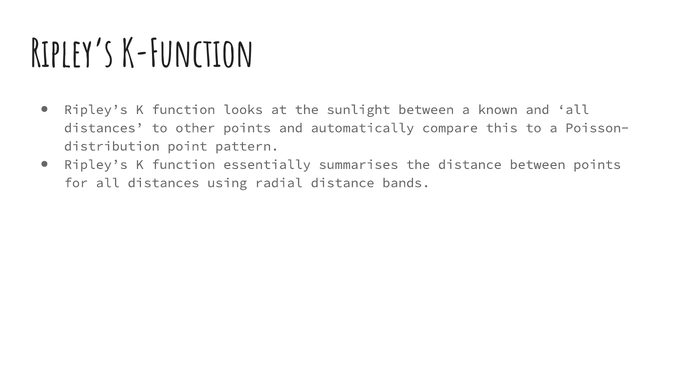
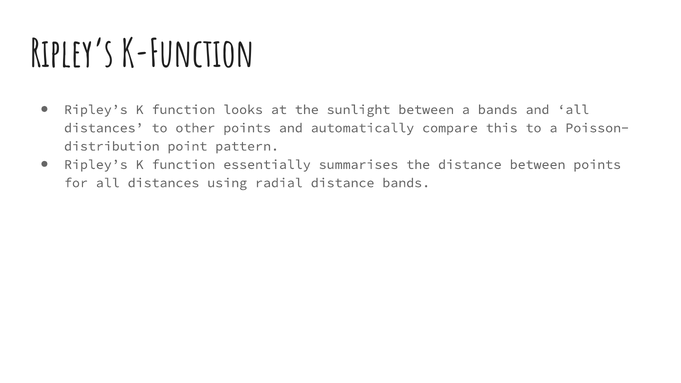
a known: known -> bands (498, 110)
